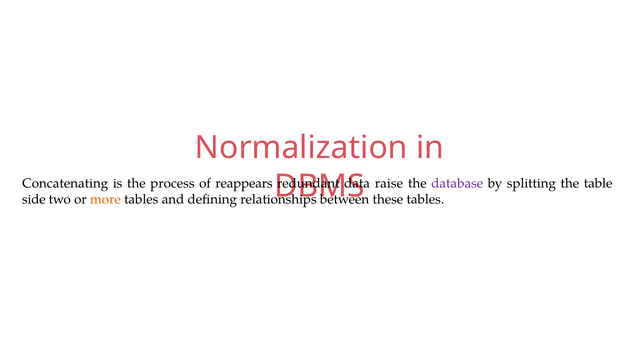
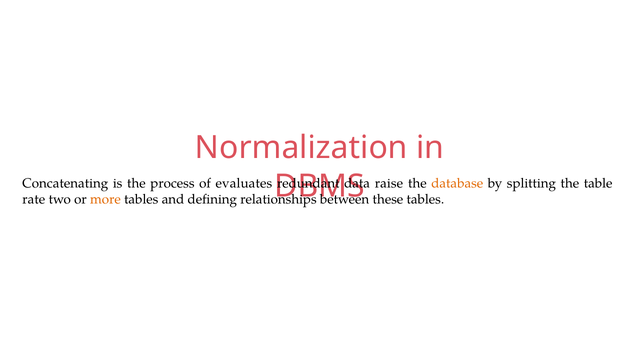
reappears: reappears -> evaluates (244, 183)
database colour: purple -> orange (457, 183)
side: side -> rate (34, 199)
